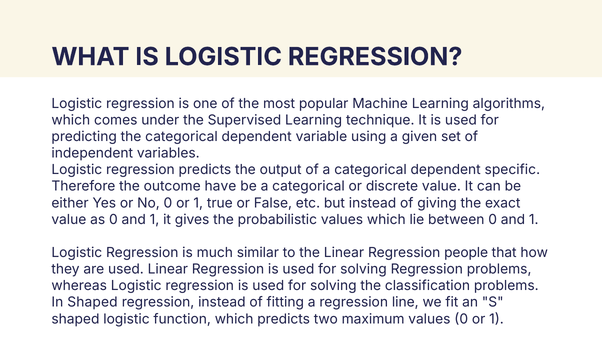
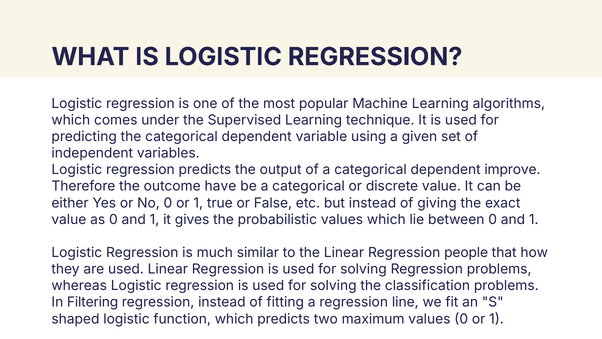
specific: specific -> improve (512, 170)
In Shaped: Shaped -> Filtering (93, 302)
